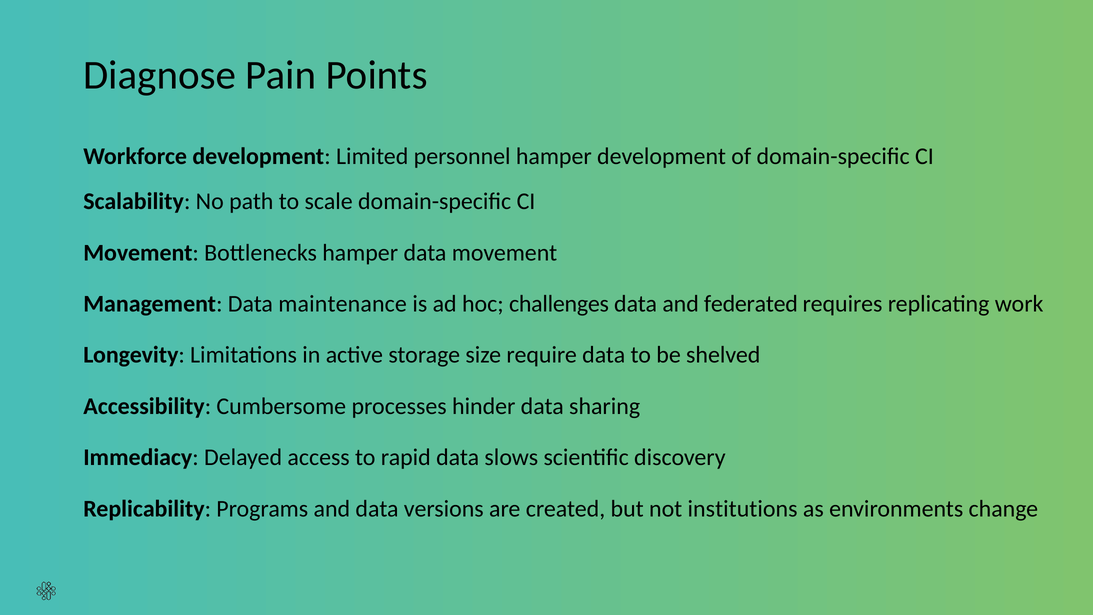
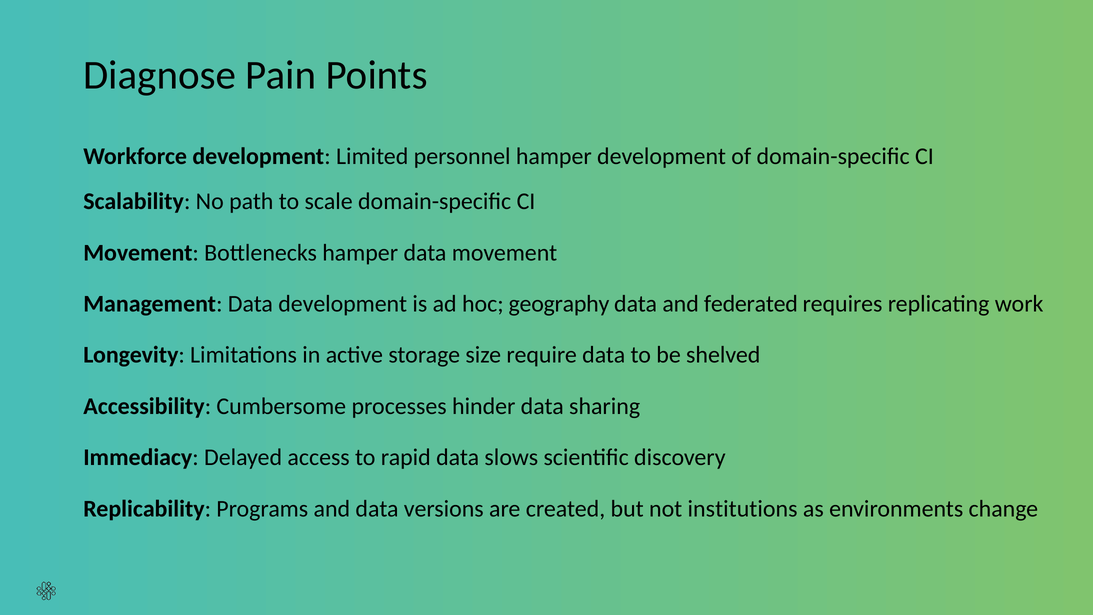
Data maintenance: maintenance -> development (343, 304)
challenges: challenges -> geography (559, 304)
